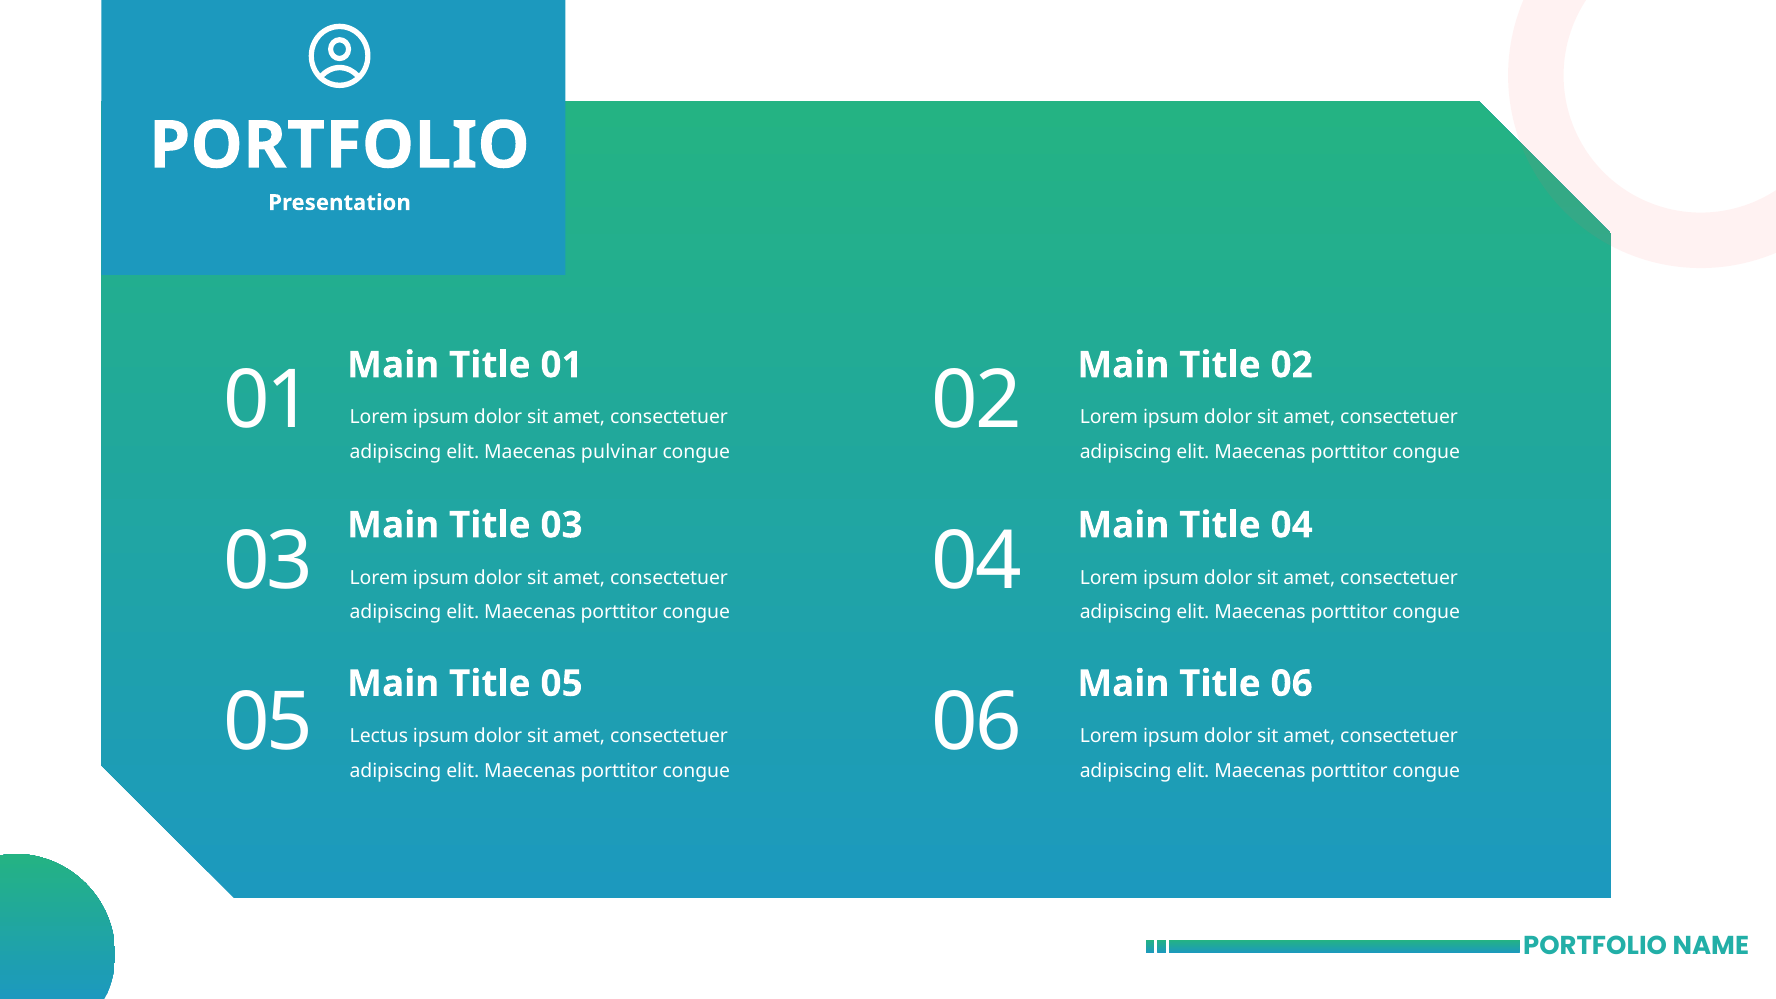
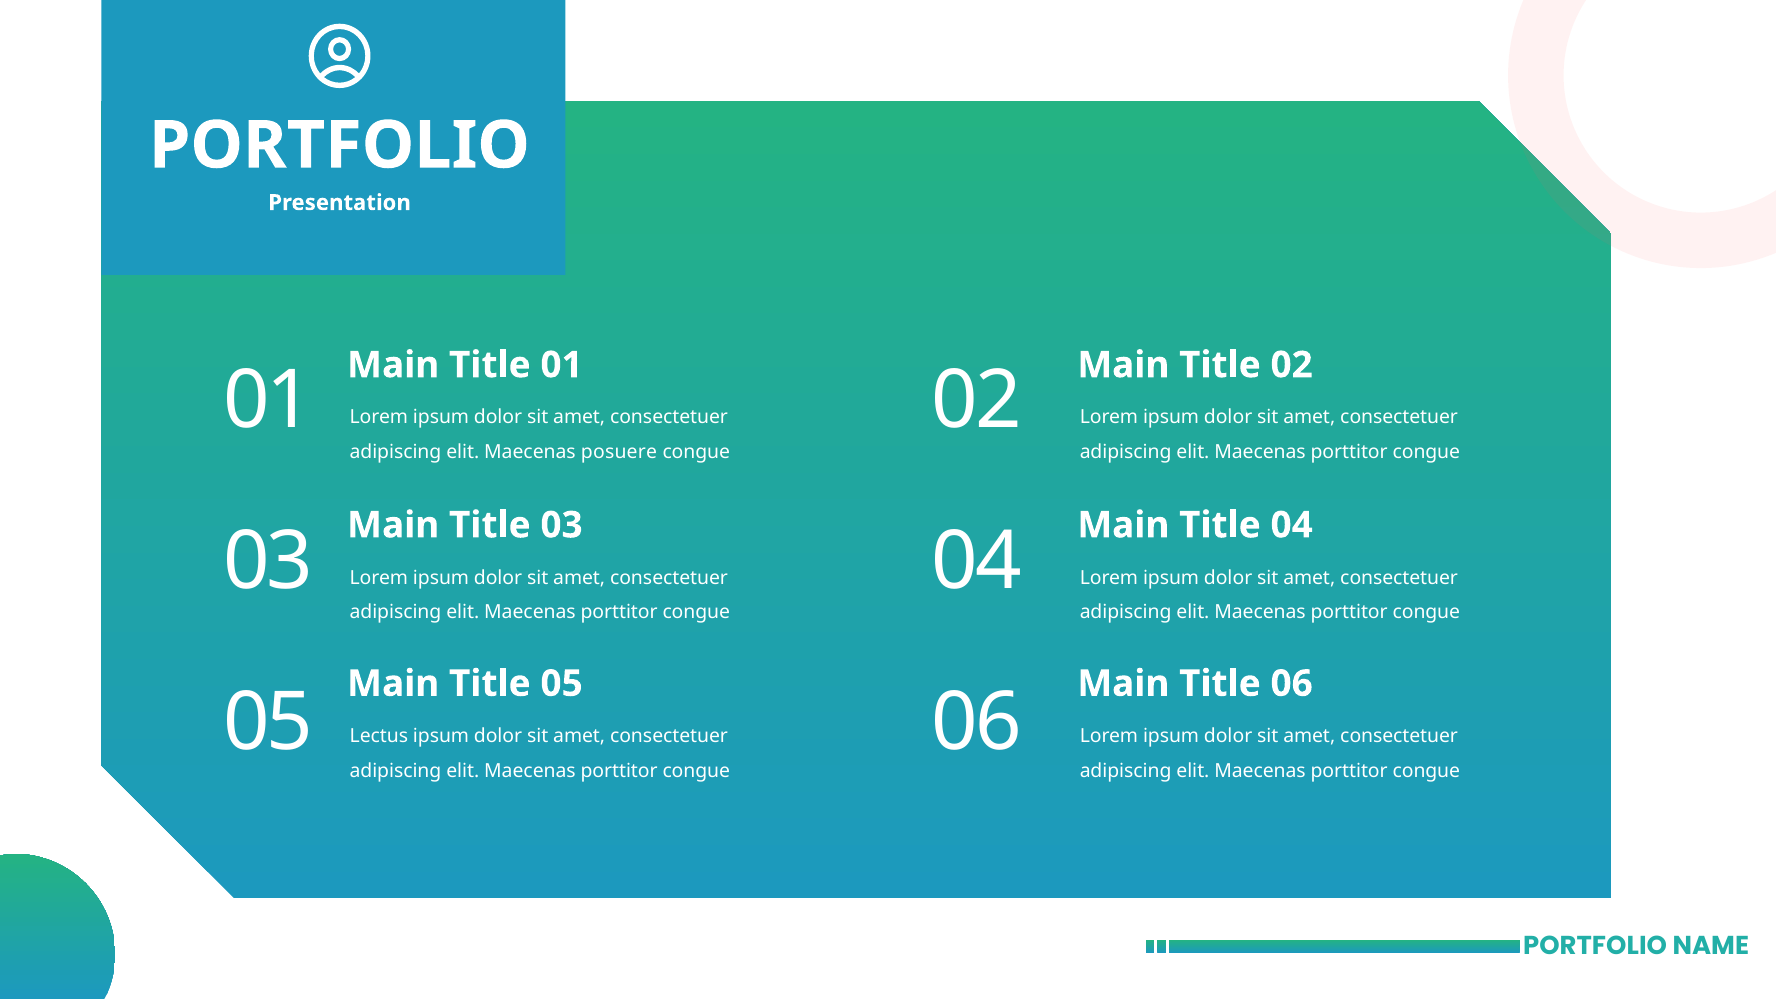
pulvinar: pulvinar -> posuere (619, 452)
